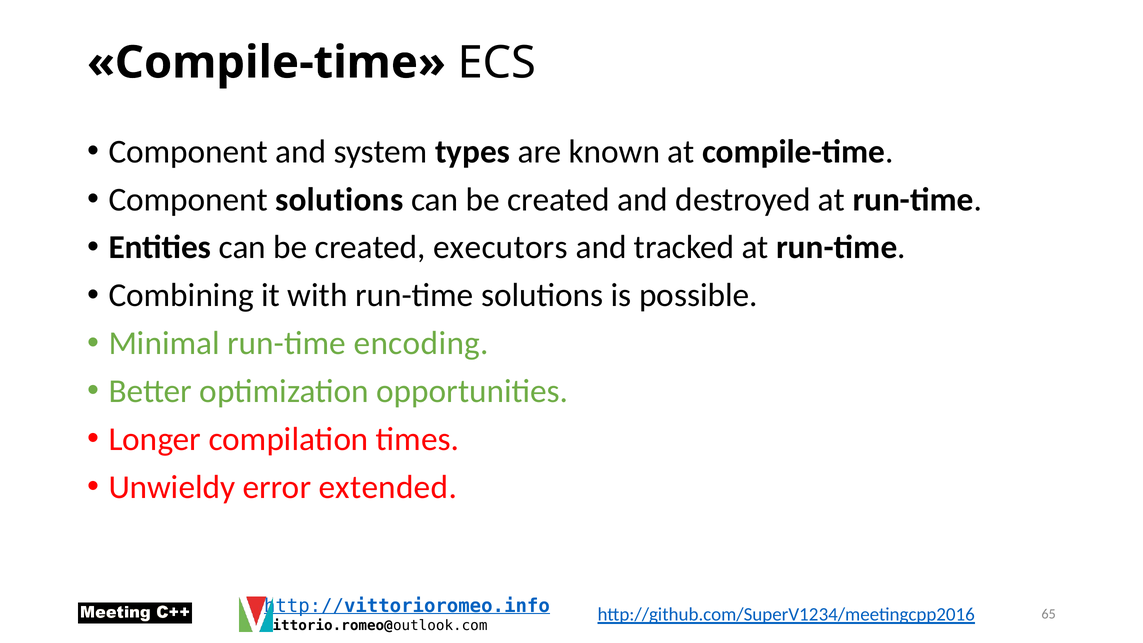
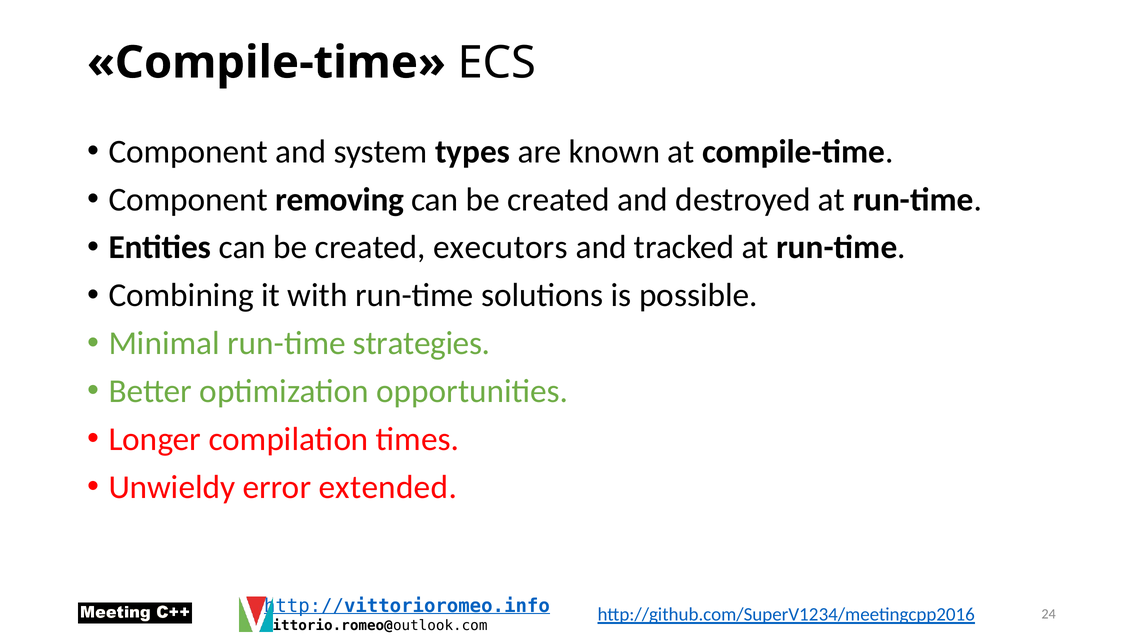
Component solutions: solutions -> removing (340, 200)
encoding: encoding -> strategies (422, 343)
65: 65 -> 24 (1049, 614)
